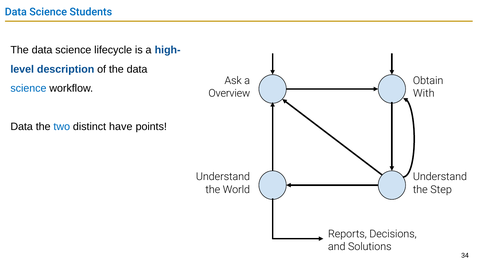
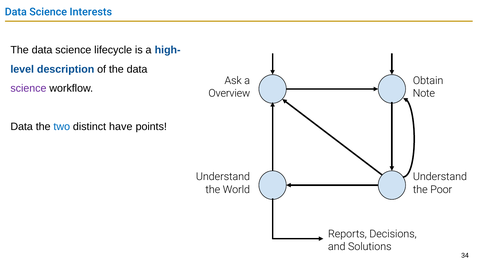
Students: Students -> Interests (91, 12)
science colour: blue -> purple (28, 88)
With: With -> Note (424, 93)
Step: Step -> Poor (441, 190)
